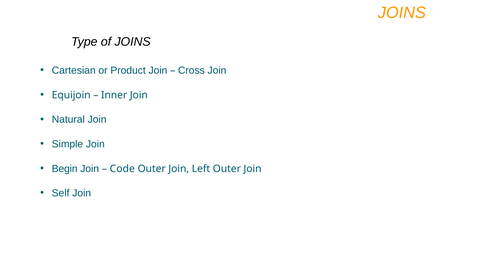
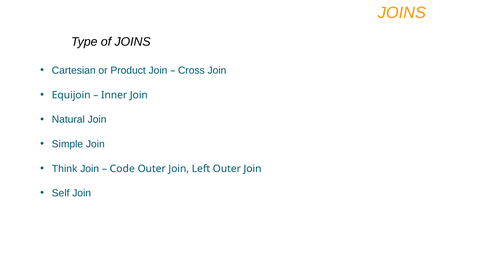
Begin: Begin -> Think (65, 169)
